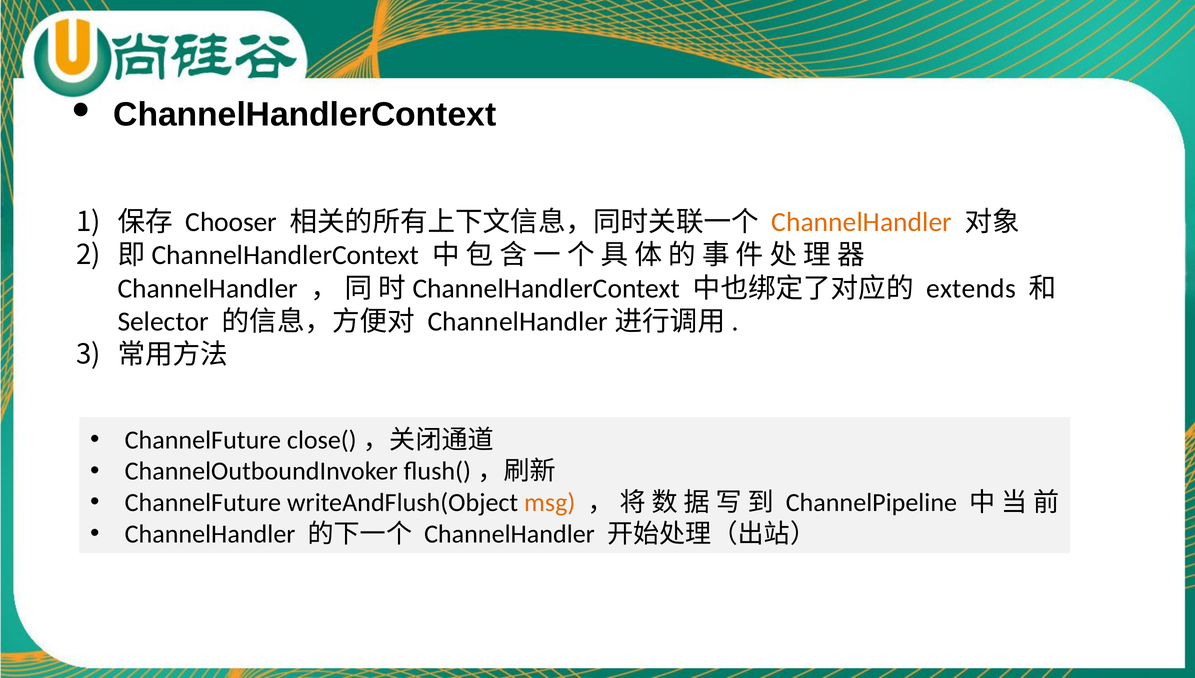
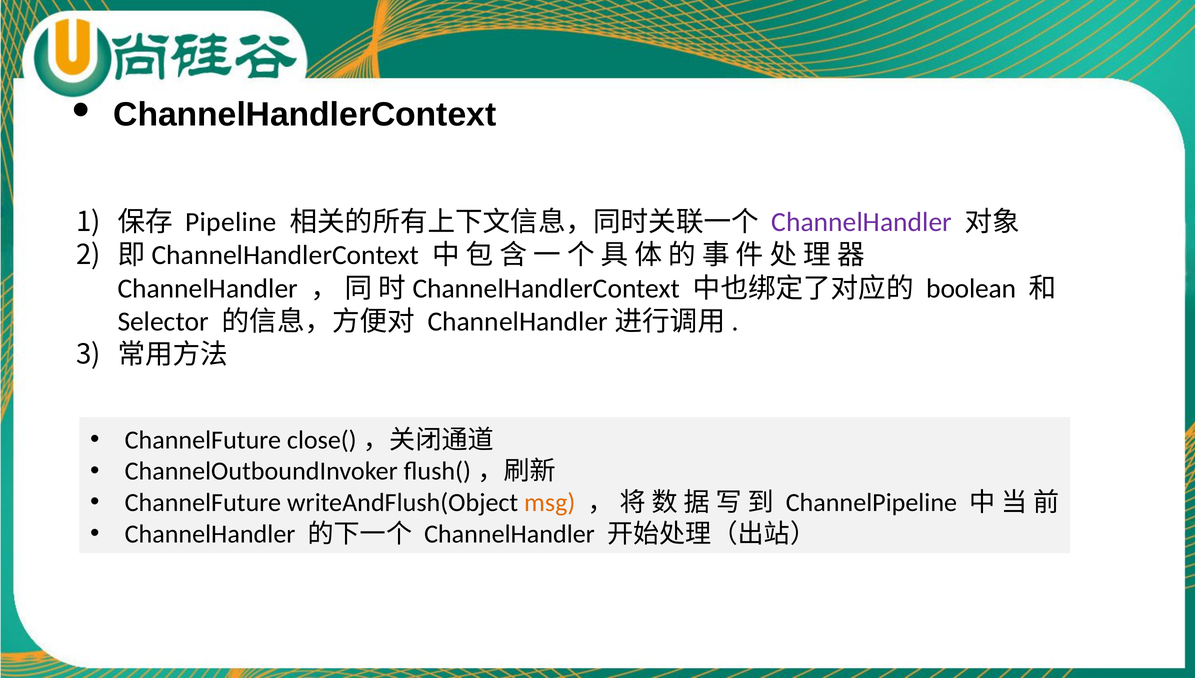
Chooser: Chooser -> Pipeline (231, 222)
ChannelHandler colour: orange -> purple (862, 222)
extends: extends -> boolean (971, 288)
